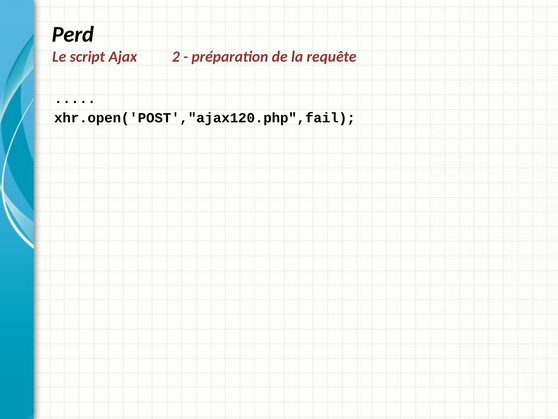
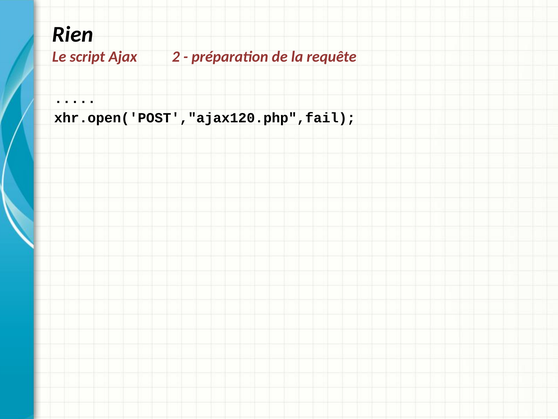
Perd: Perd -> Rien (73, 34)
